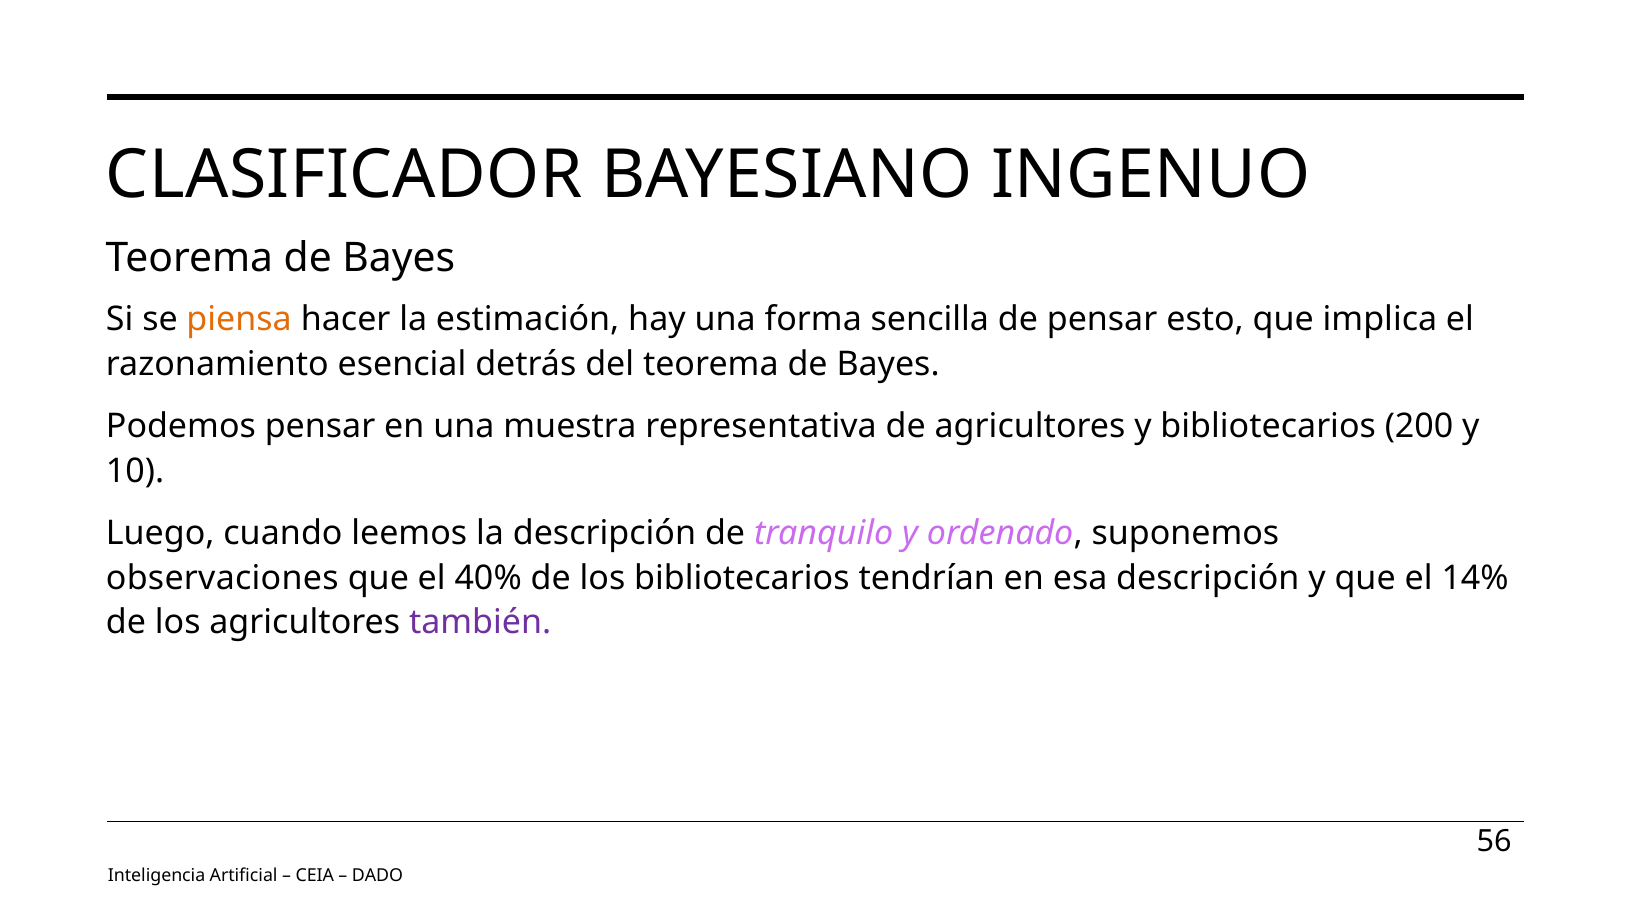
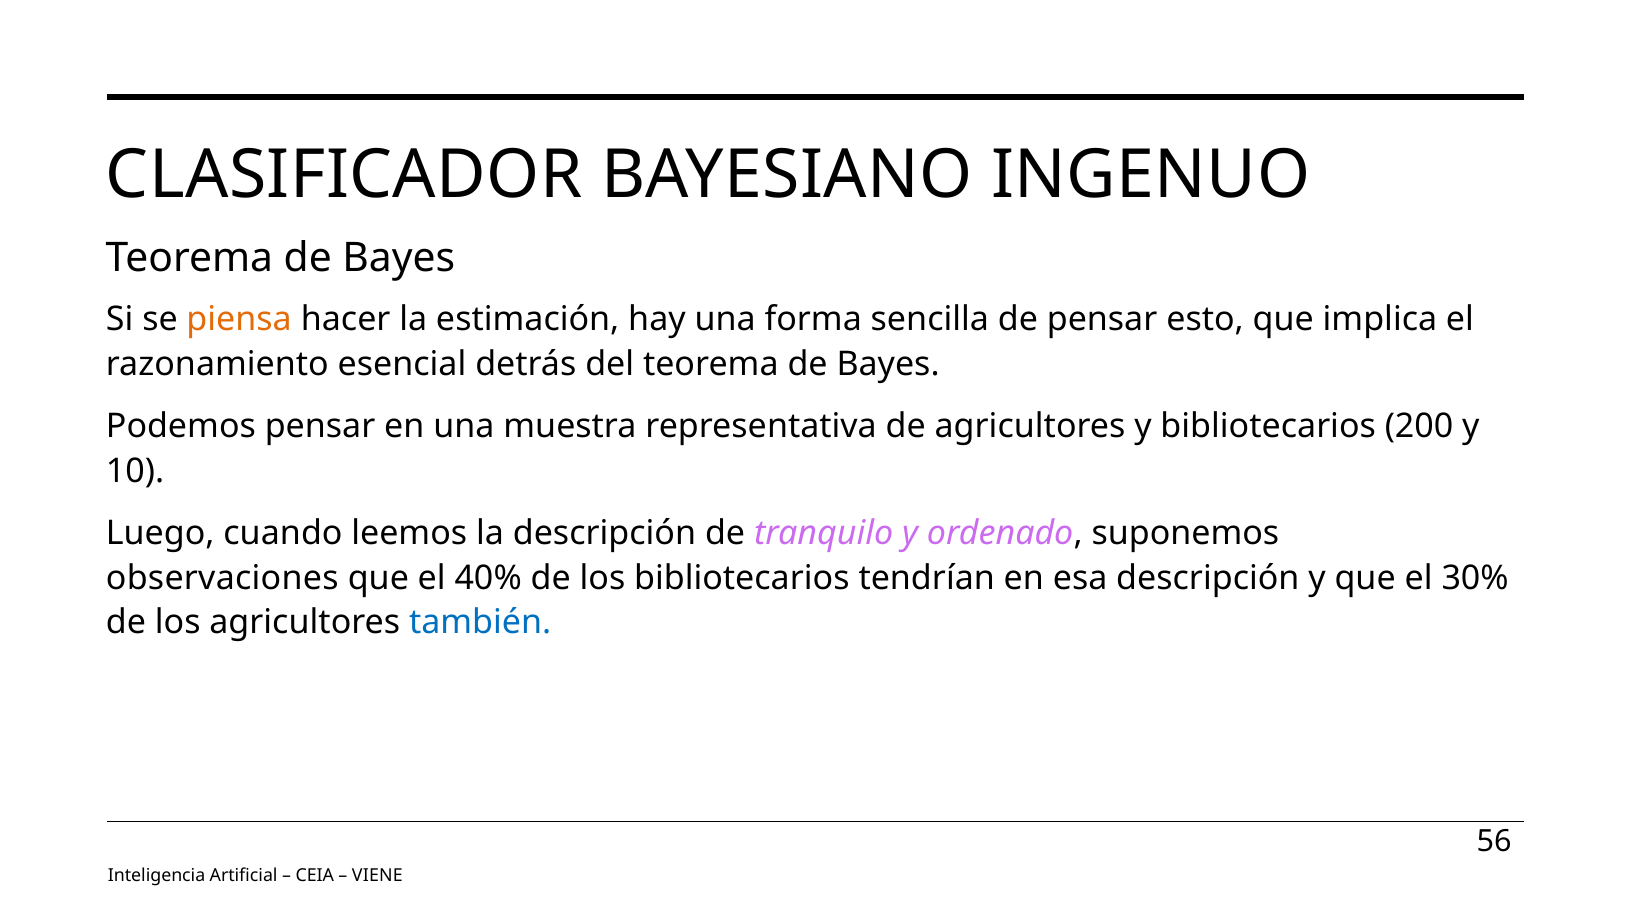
14%: 14% -> 30% (1475, 578)
también colour: purple -> blue (480, 623)
DADO: DADO -> VIENE (377, 876)
